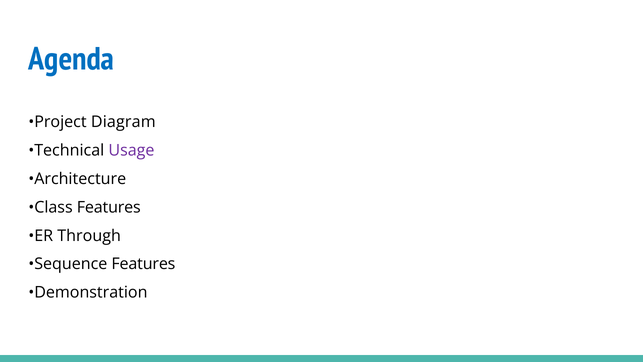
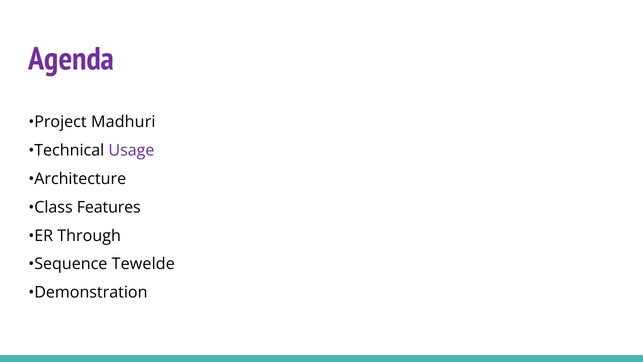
Agenda colour: blue -> purple (71, 59)
Diagram: Diagram -> Madhuri (123, 122)
Sequence Features: Features -> Tewelde (143, 264)
